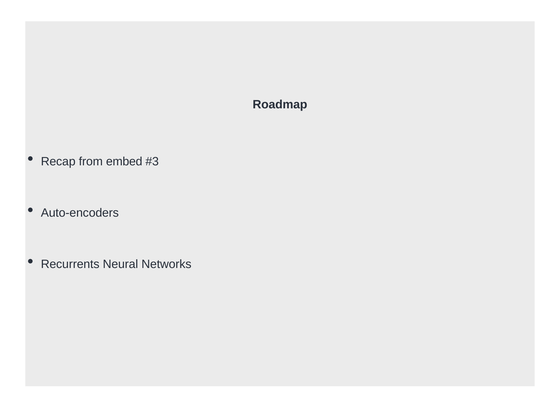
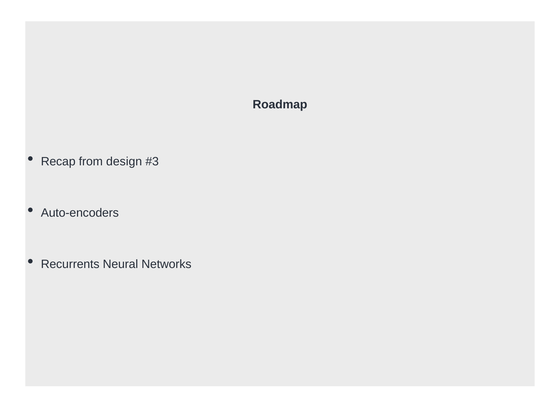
embed: embed -> design (124, 162)
